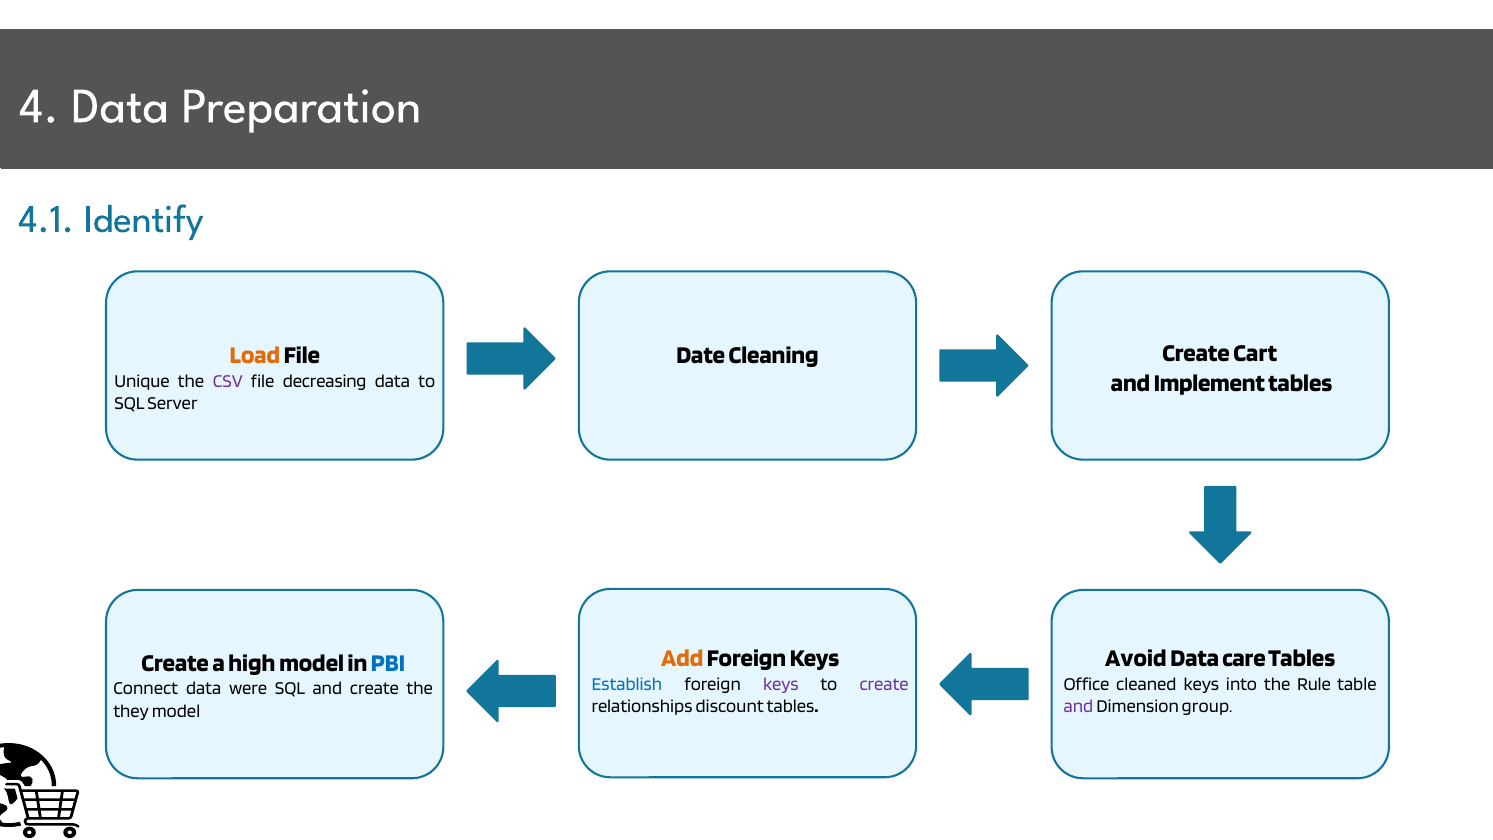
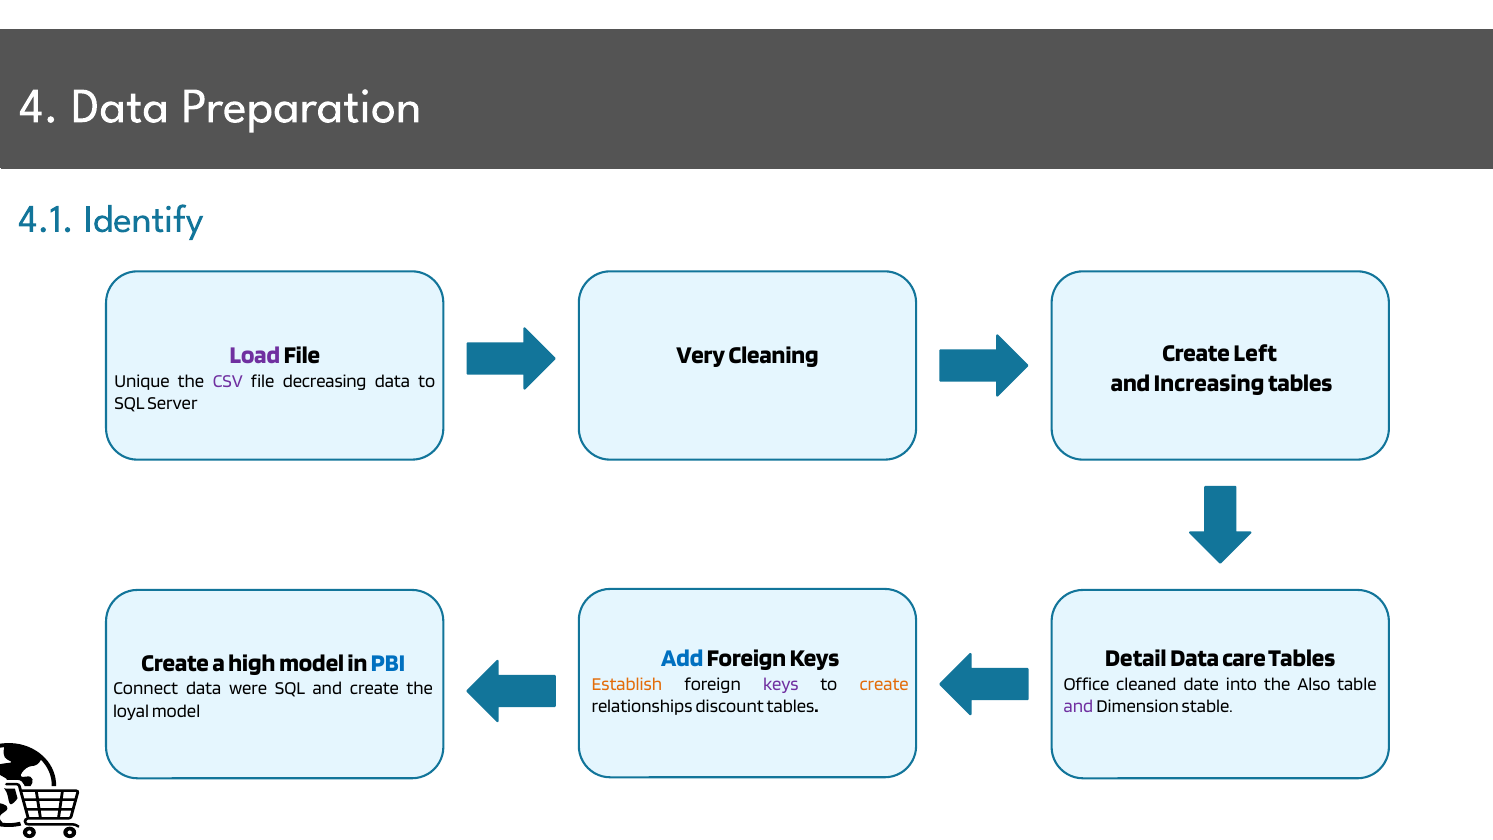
Cart: Cart -> Left (1255, 353)
Load colour: orange -> purple (255, 356)
Date: Date -> Very (701, 356)
Implement: Implement -> Increasing (1209, 383)
Add colour: orange -> blue (682, 658)
Avoid: Avoid -> Detail (1136, 658)
Establish colour: blue -> orange (627, 684)
create colour: purple -> orange (884, 684)
cleaned keys: keys -> date (1201, 684)
Rule: Rule -> Also (1314, 684)
group: group -> stable (1207, 706)
they: they -> loyal (131, 711)
